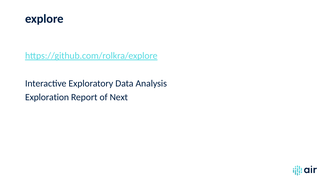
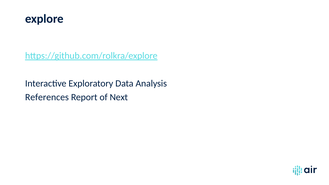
Exploration: Exploration -> References (47, 97)
